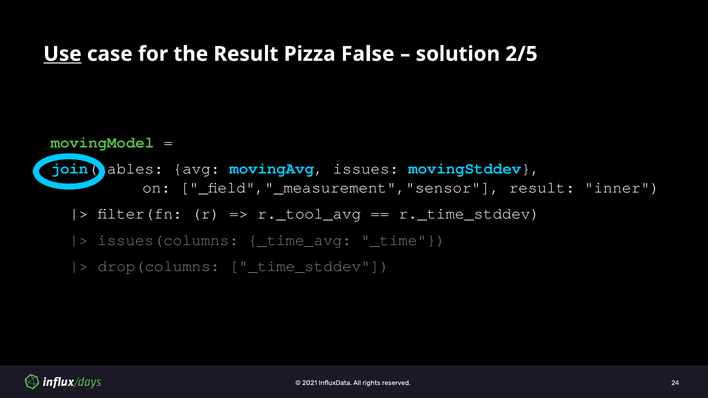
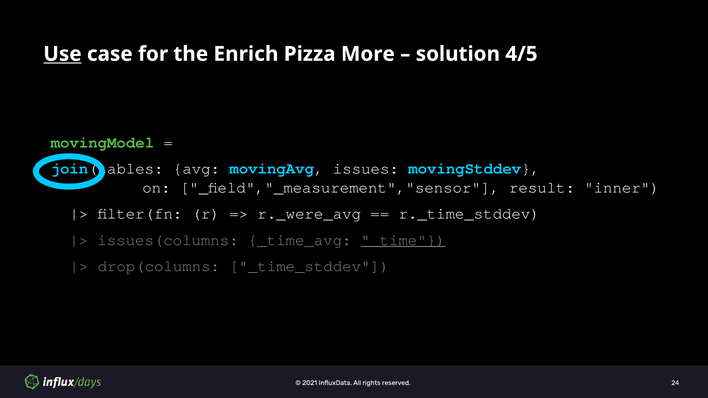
the Result: Result -> Enrich (246, 54)
False: False -> More (368, 54)
2/5: 2/5 -> 4/5 (521, 54)
r._tool_avg: r._tool_avg -> r._were_avg (309, 214)
_time underline: none -> present (403, 240)
